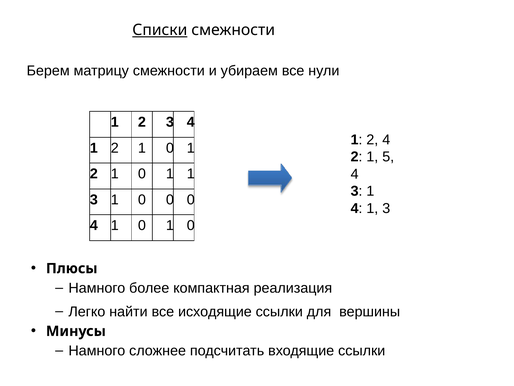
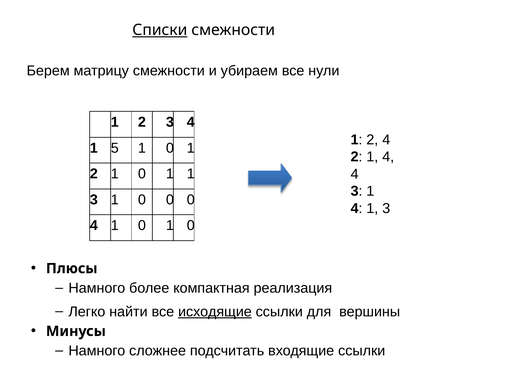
2: 2 -> 5 (115, 148)
2 1 5: 5 -> 4 (388, 157)
исходящие underline: none -> present (215, 311)
